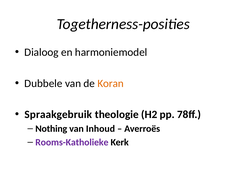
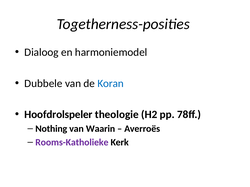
Koran colour: orange -> blue (111, 84)
Spraakgebruik: Spraakgebruik -> Hoofdrolspeler (58, 115)
Inhoud: Inhoud -> Waarin (101, 129)
